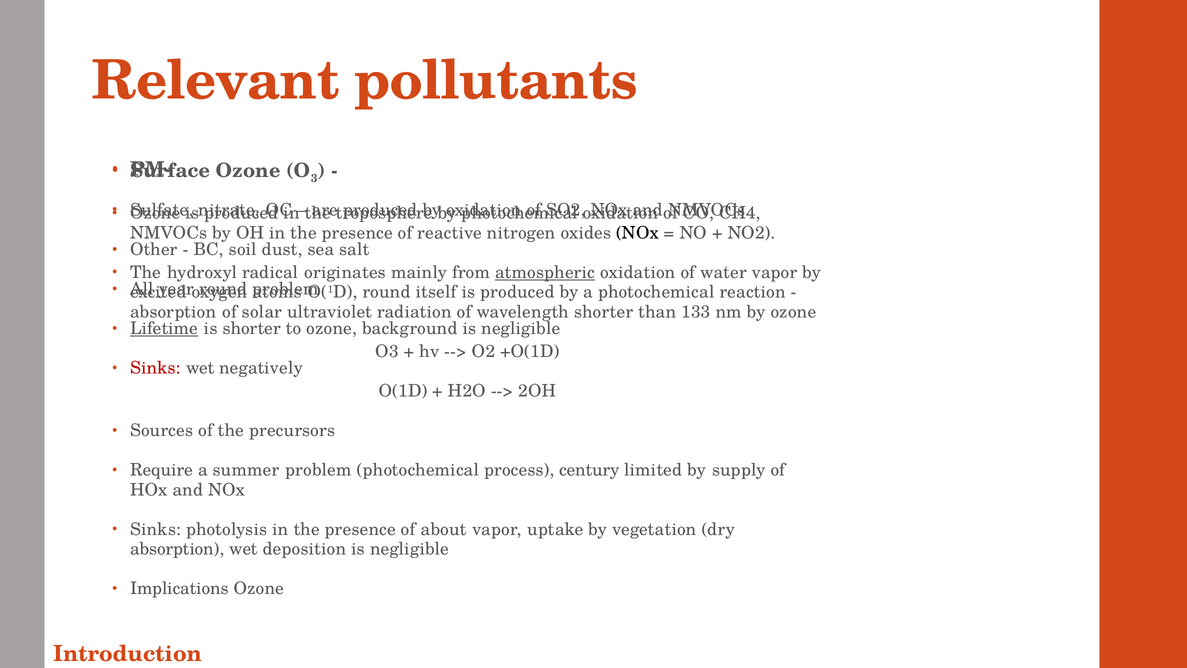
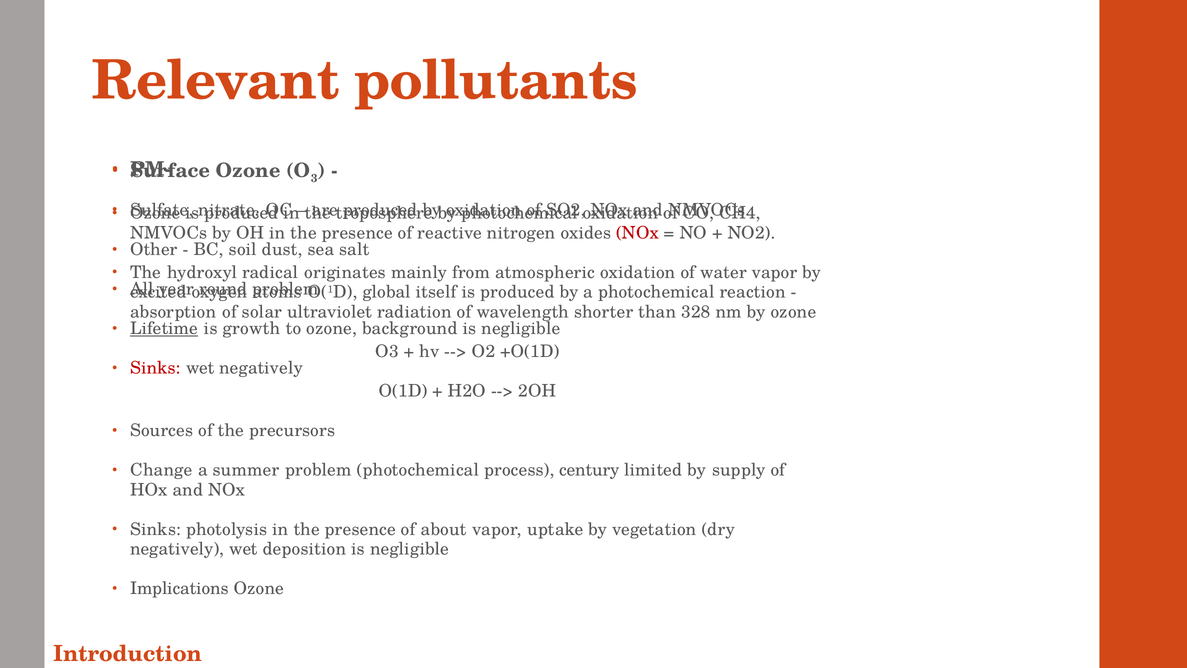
NOx colour: black -> red (637, 233)
atmospheric underline: present -> none (545, 272)
O(1D round: round -> global (387, 292)
133: 133 -> 328 (696, 312)
is shorter: shorter -> growth (252, 329)
Require: Require -> Change (161, 470)
absorption: absorption -> negatively (177, 549)
